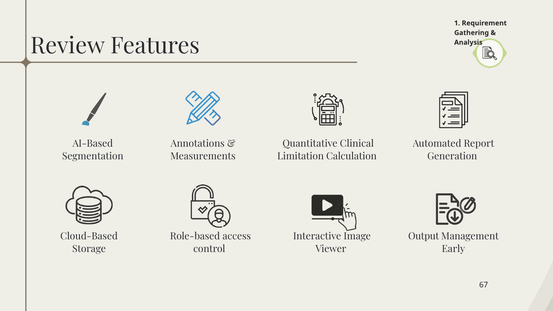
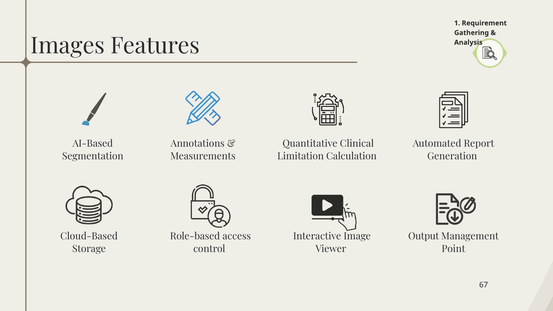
Review: Review -> Images (68, 46)
Early: Early -> Point (453, 249)
